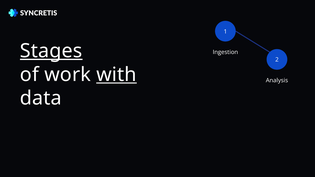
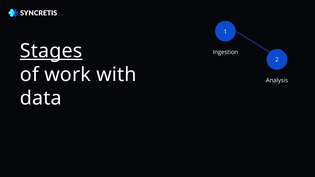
with underline: present -> none (116, 75)
